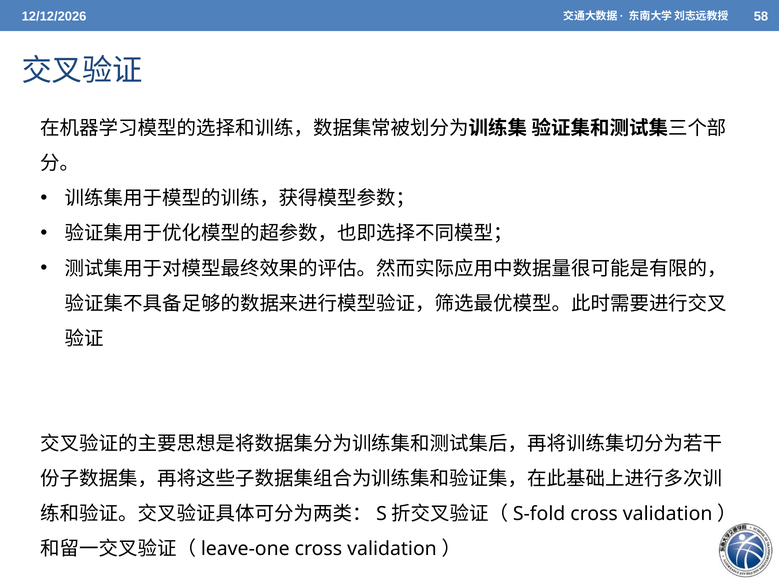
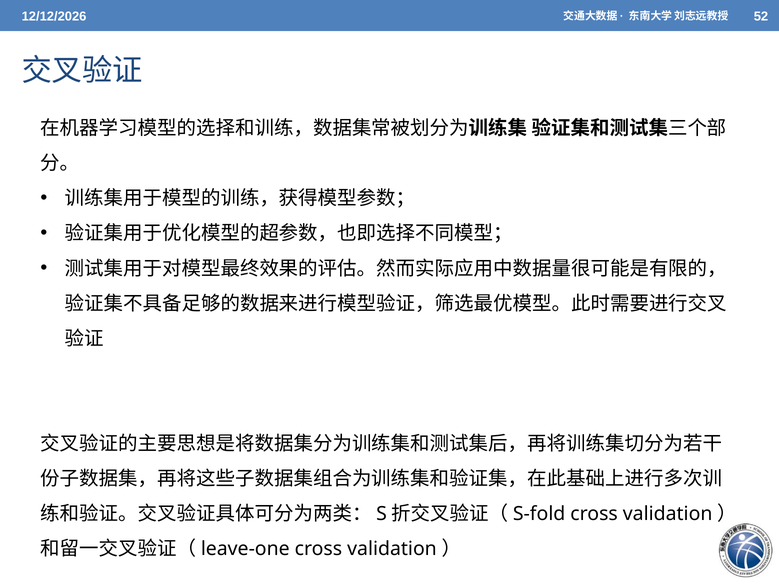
58: 58 -> 52 (761, 17)
